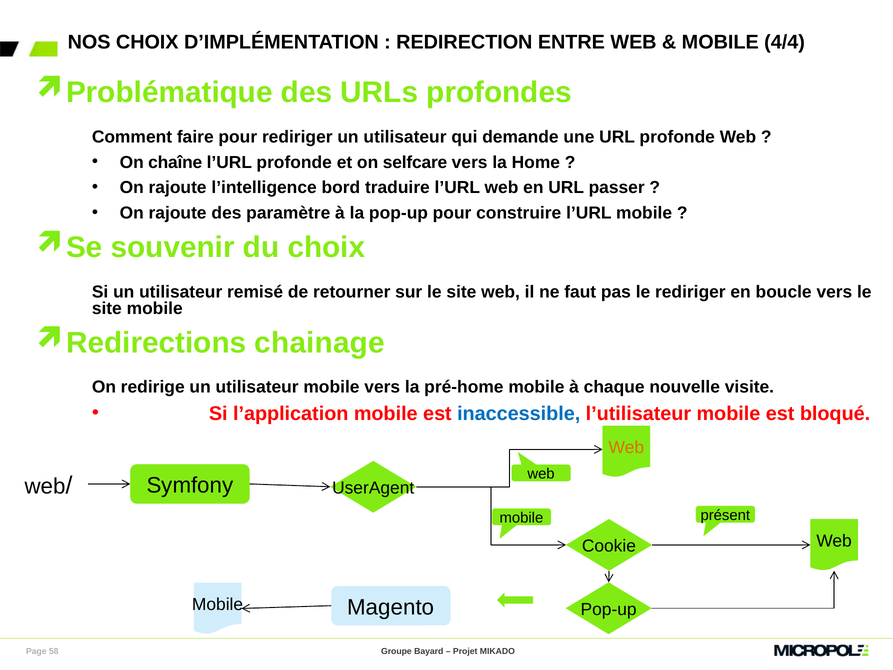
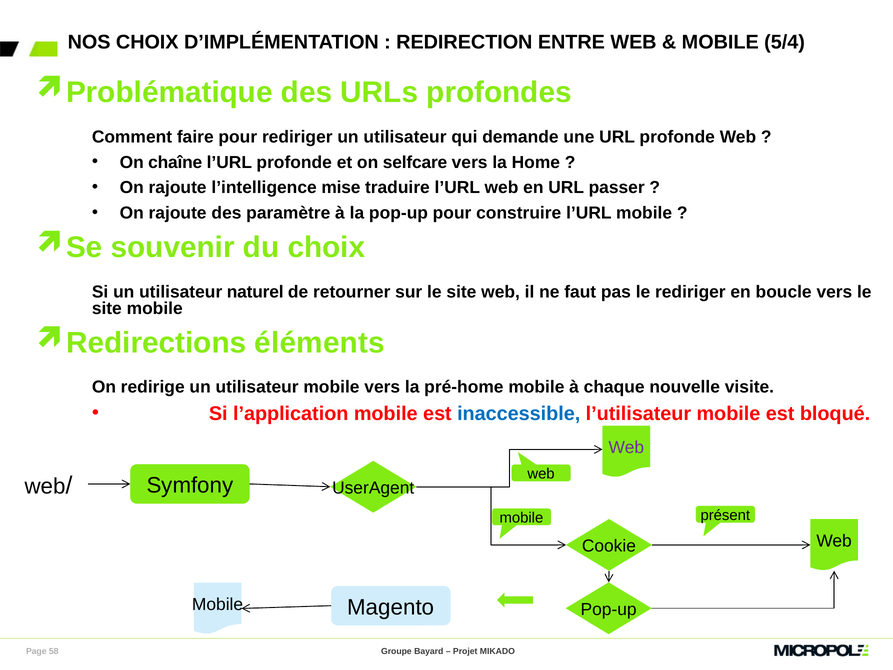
4/4: 4/4 -> 5/4 (785, 42)
bord: bord -> mise (341, 188)
remisé: remisé -> naturel (255, 292)
chainage: chainage -> éléments (320, 343)
Web colour: orange -> purple (626, 447)
